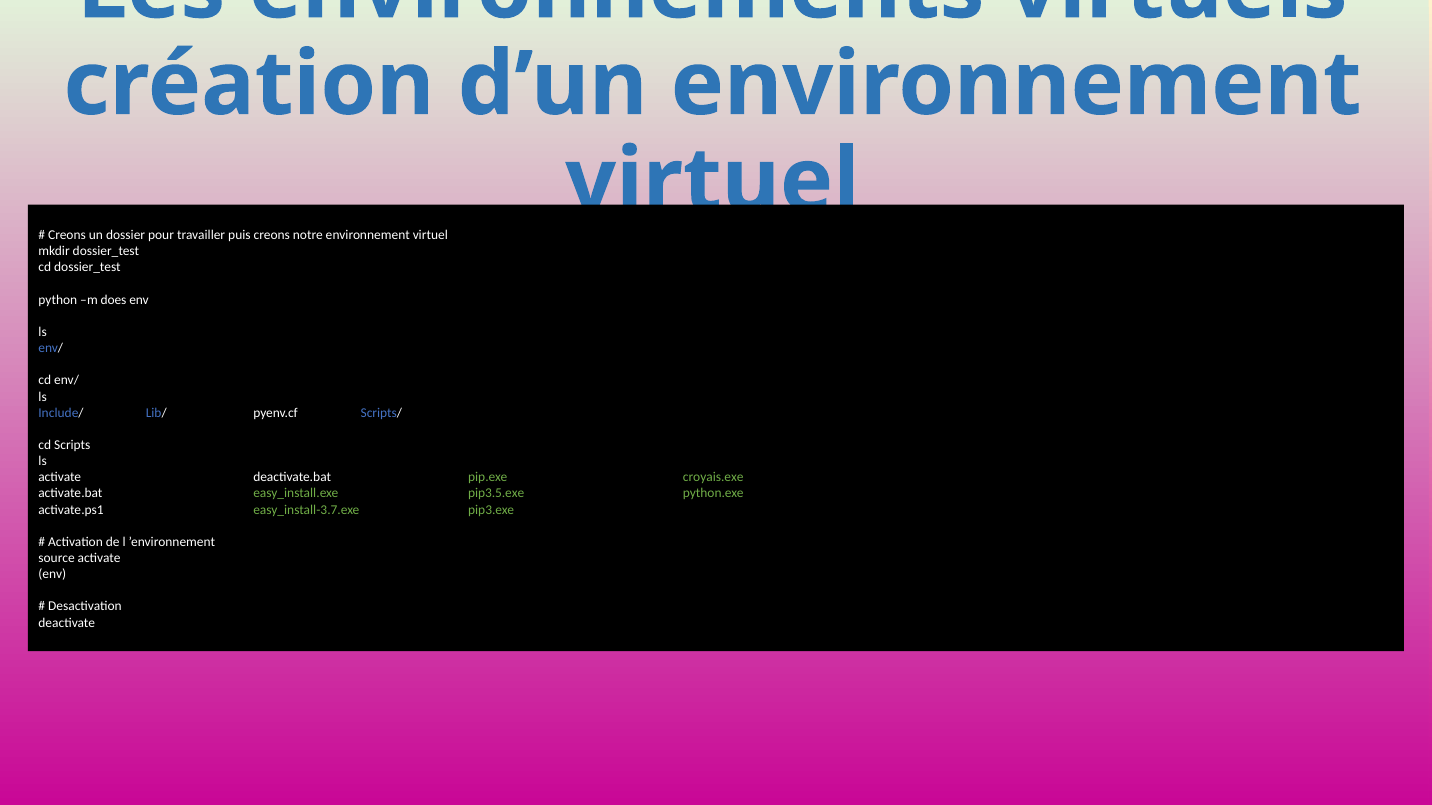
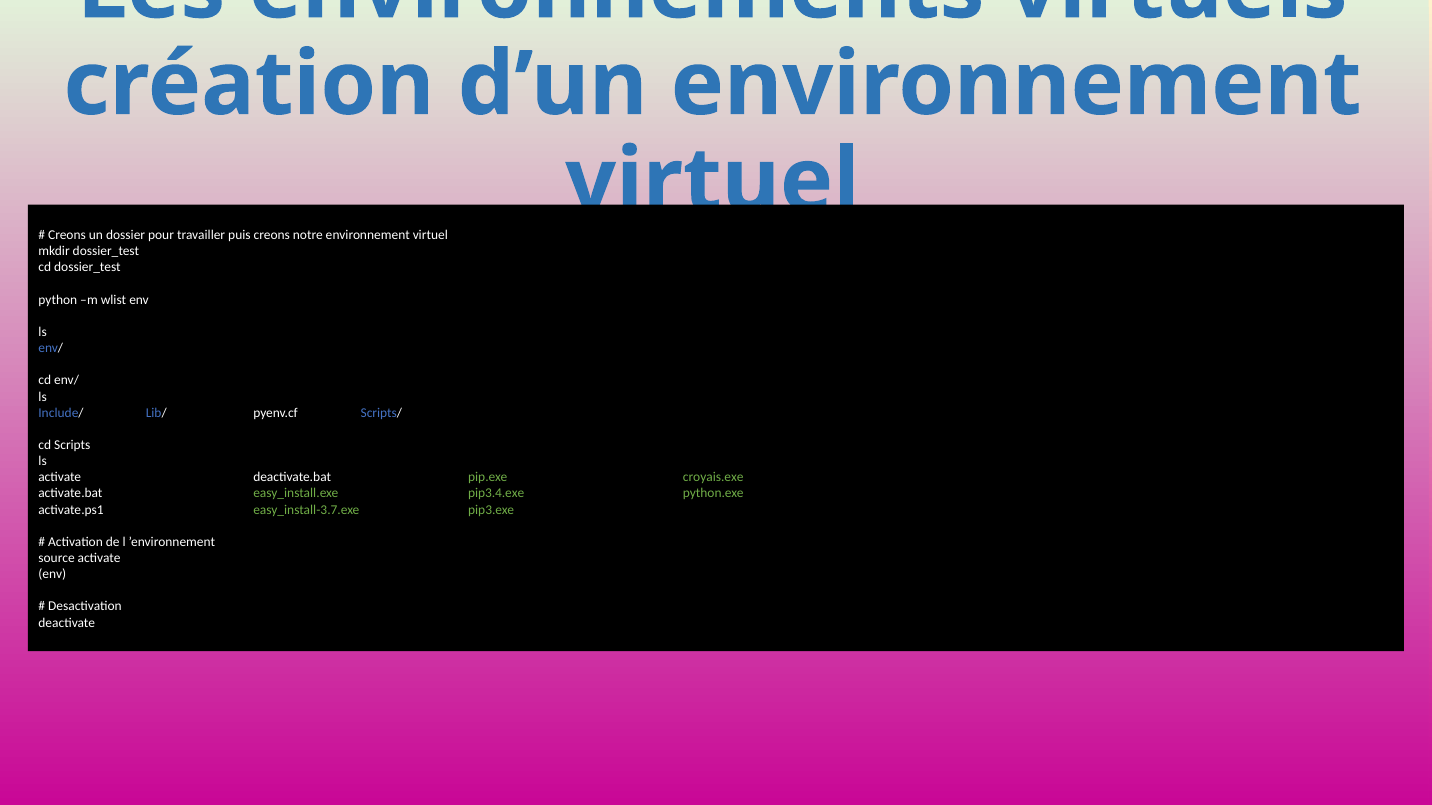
does: does -> wlist (114, 300)
pip3.5.exe: pip3.5.exe -> pip3.4.exe (496, 494)
